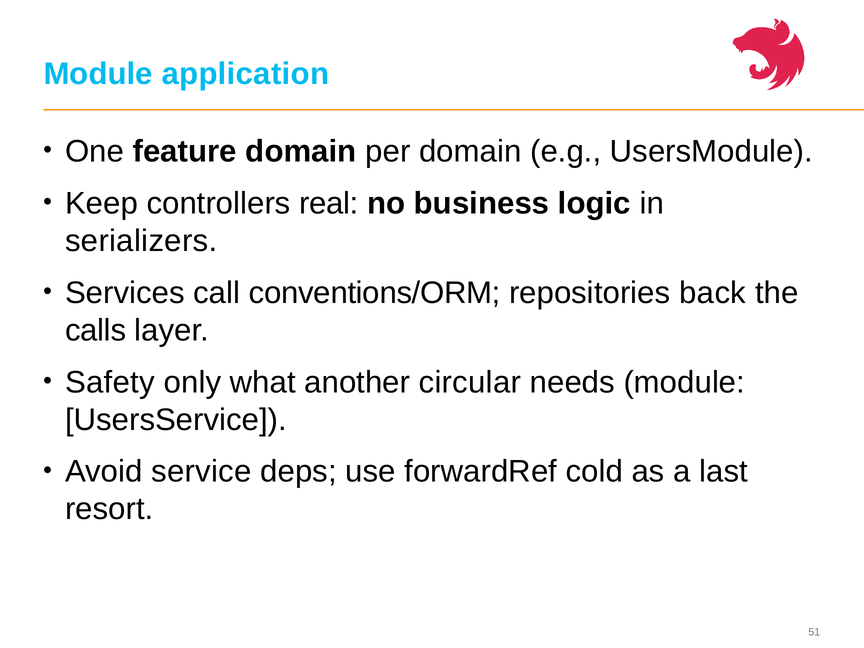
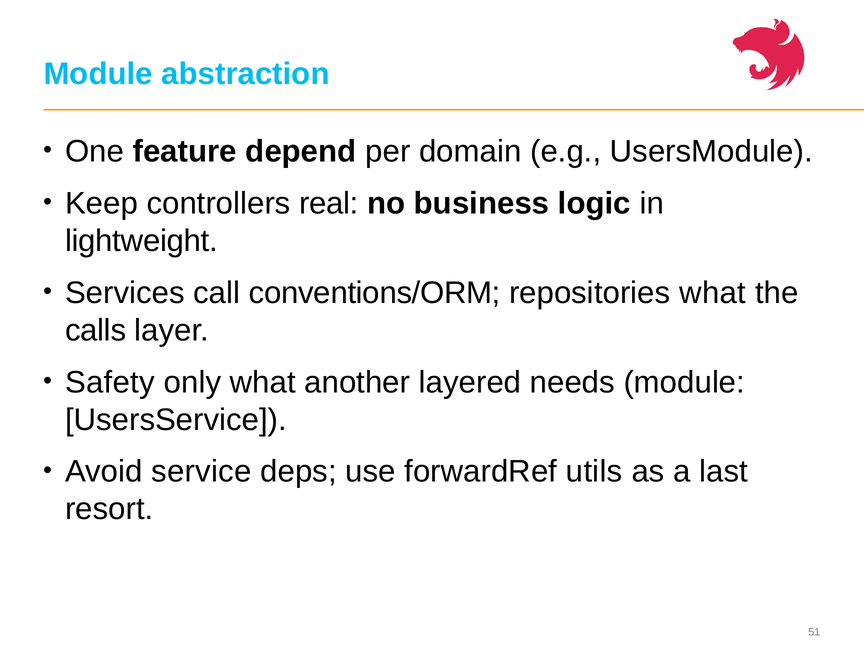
application: application -> abstraction (245, 74)
feature domain: domain -> depend (301, 151)
serializers: serializers -> lightweight (141, 241)
repositories back: back -> what (713, 293)
circular: circular -> layered (470, 382)
cold: cold -> utils (594, 472)
